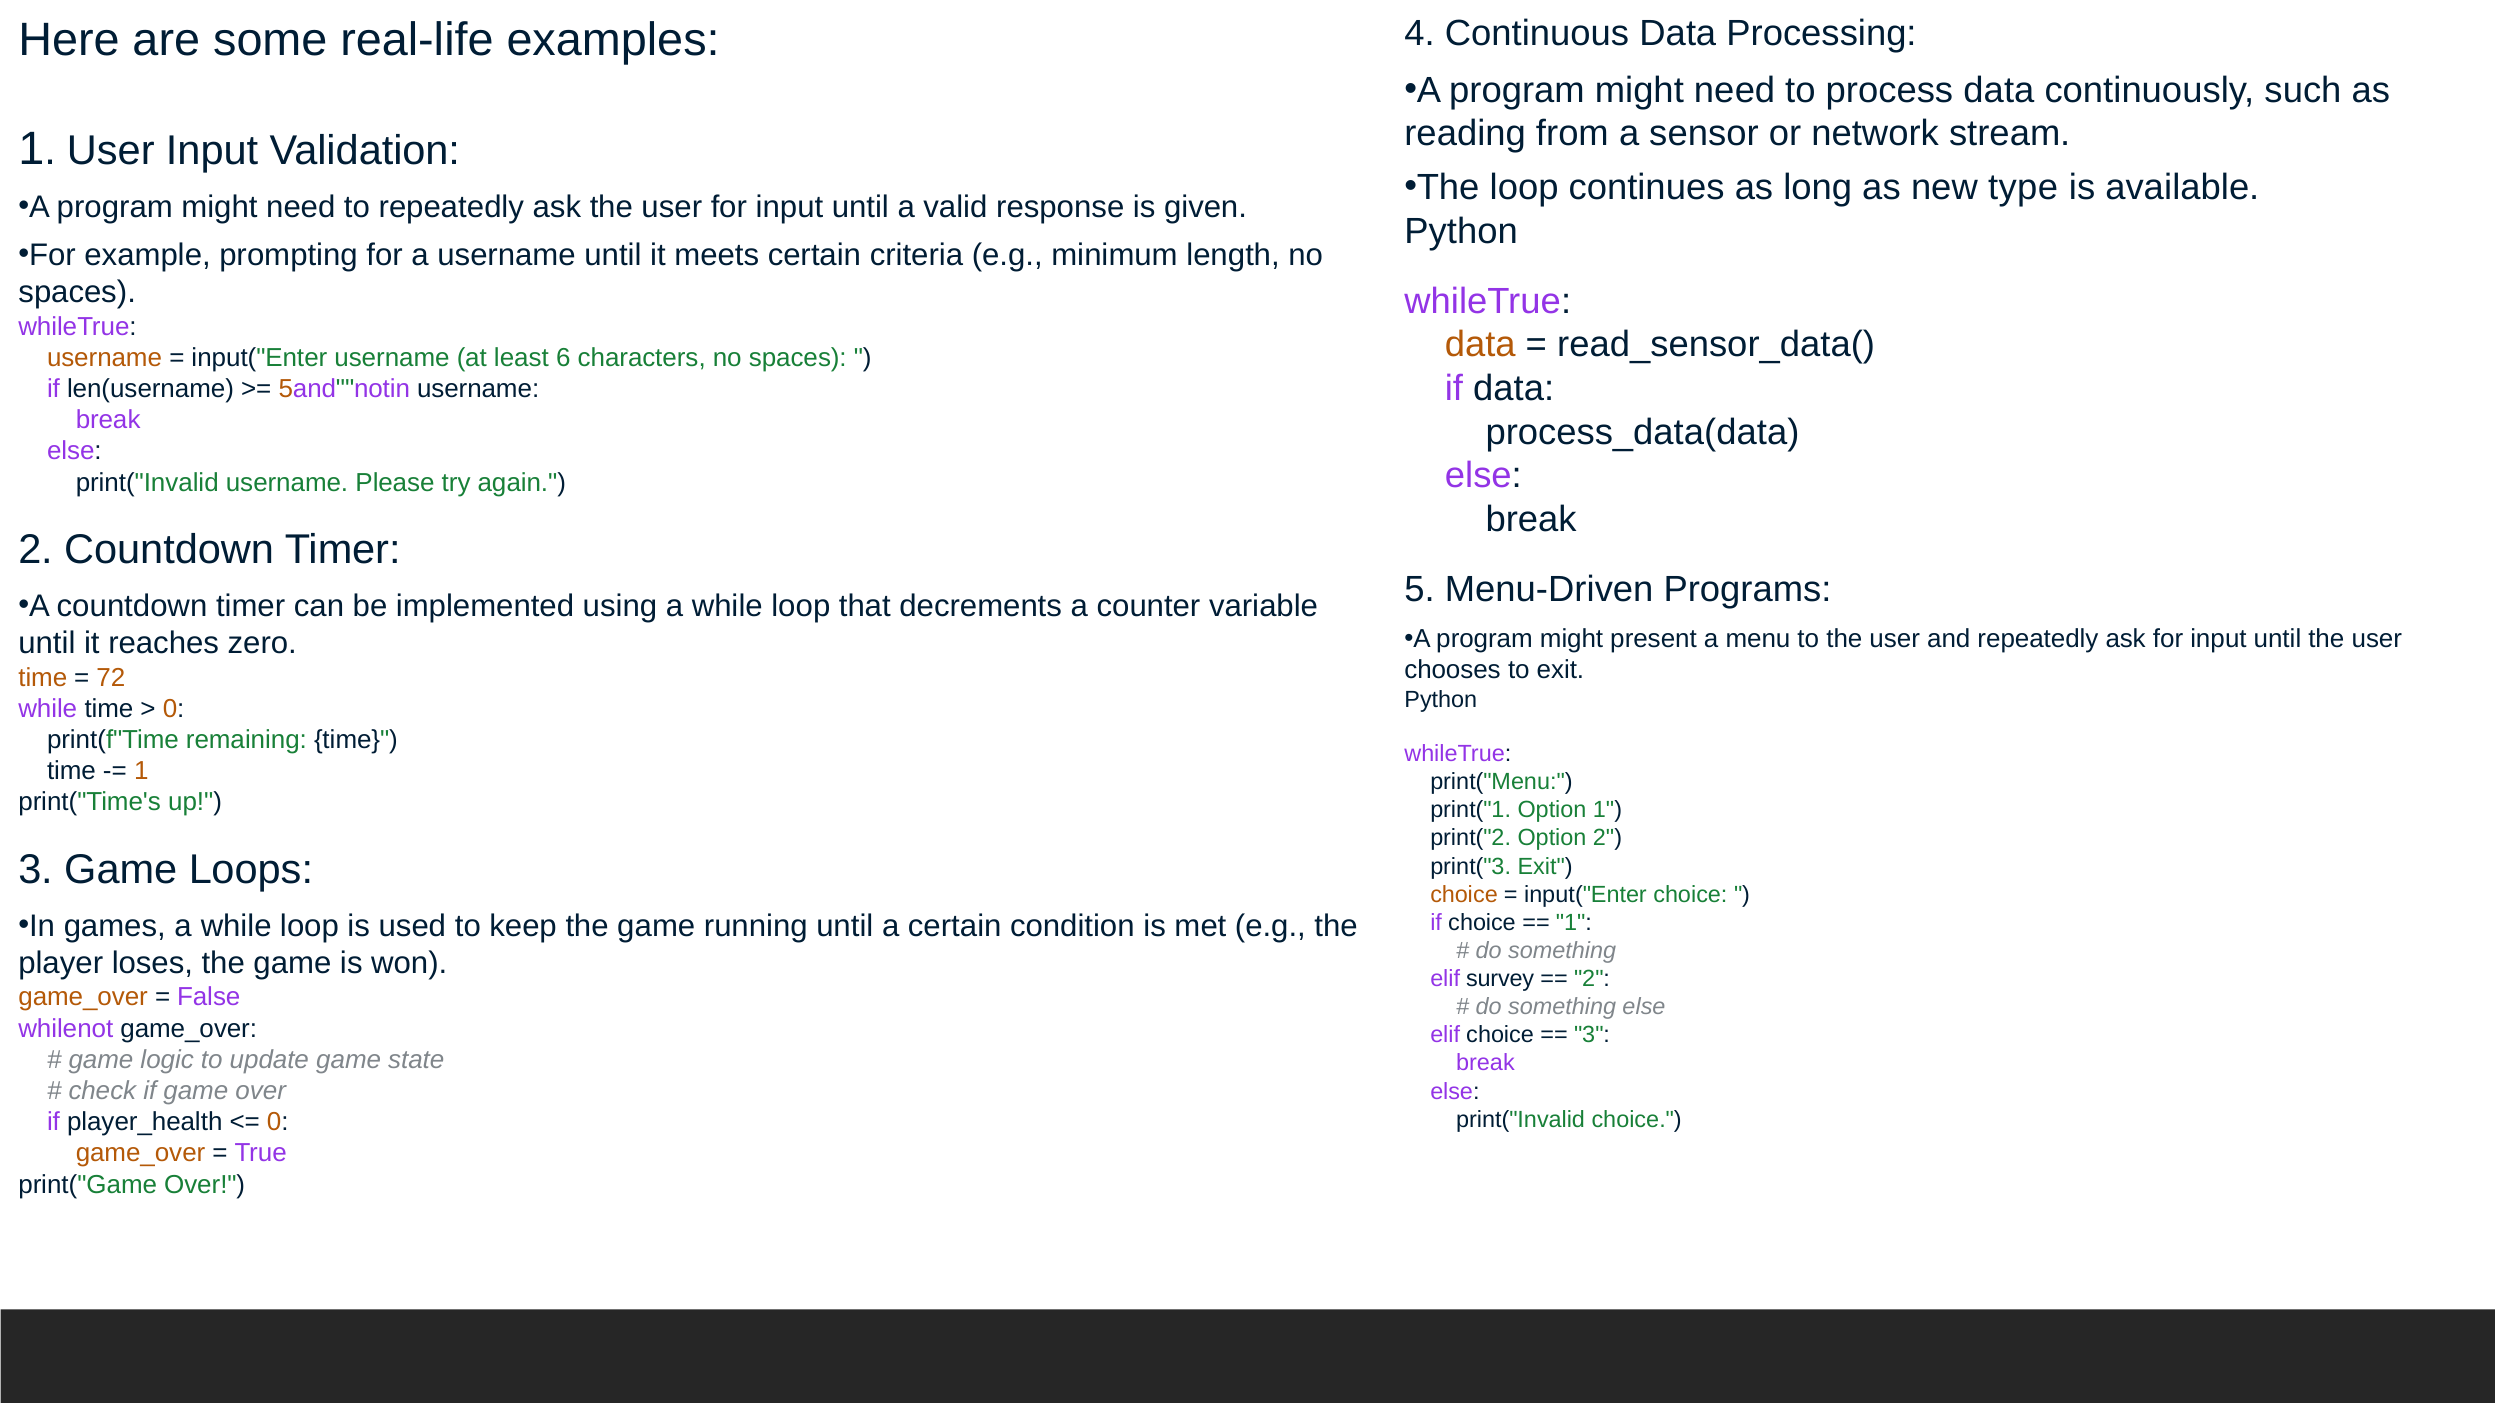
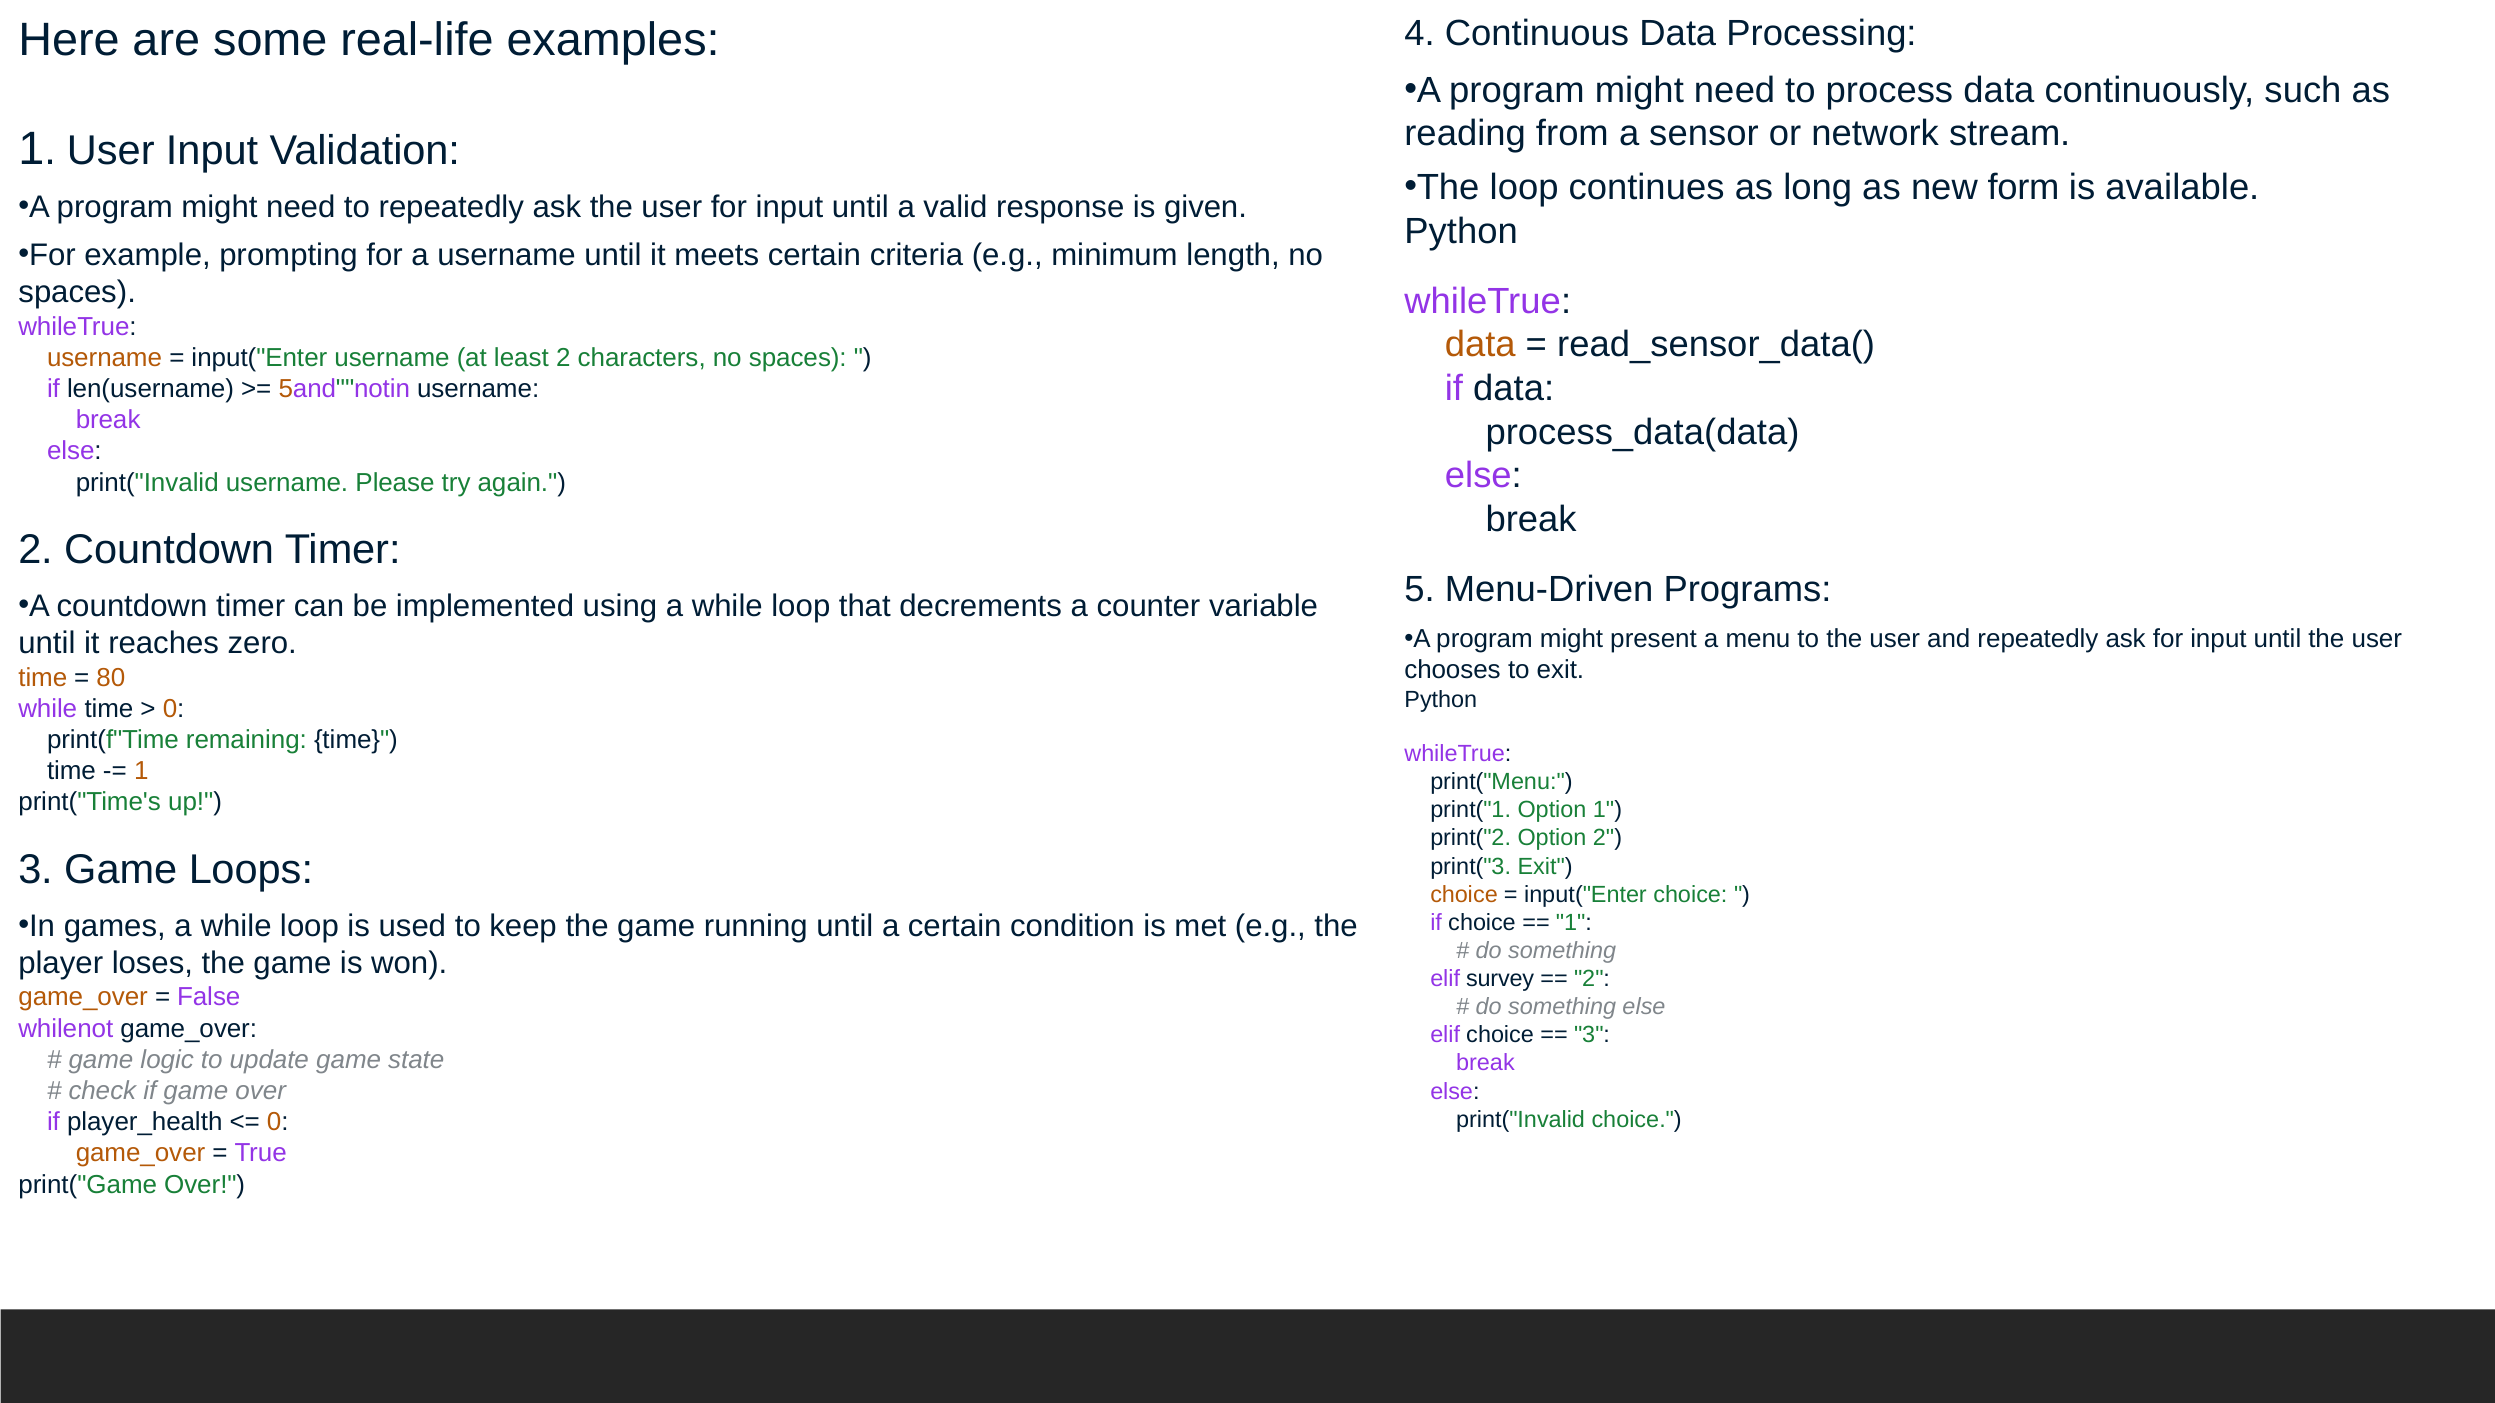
type: type -> form (2024, 188)
least 6: 6 -> 2 (563, 358)
72: 72 -> 80 (111, 678)
